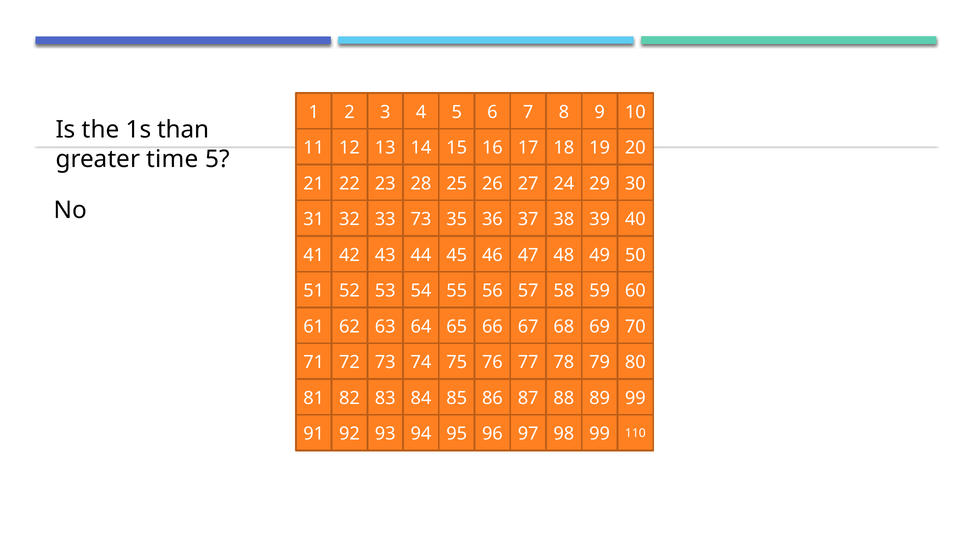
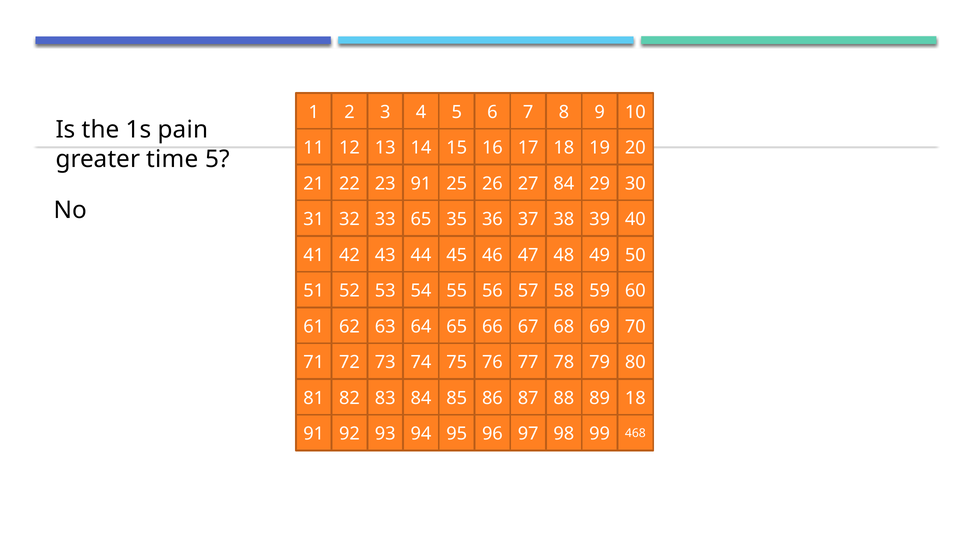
than: than -> pain (183, 130)
23 28: 28 -> 91 (421, 183)
27 24: 24 -> 84 (564, 183)
33 73: 73 -> 65 (421, 219)
89 99: 99 -> 18 (635, 398)
110: 110 -> 468 (635, 433)
